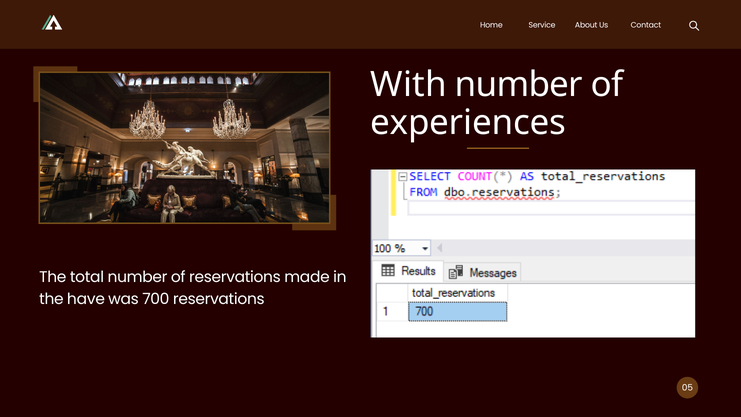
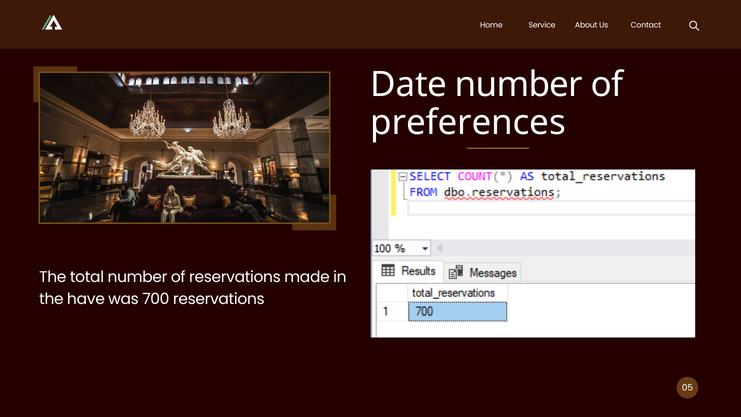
With: With -> Date (409, 85)
experiences: experiences -> preferences (468, 123)
